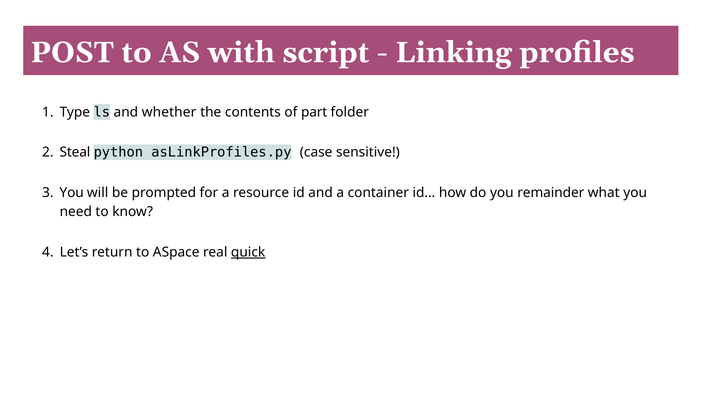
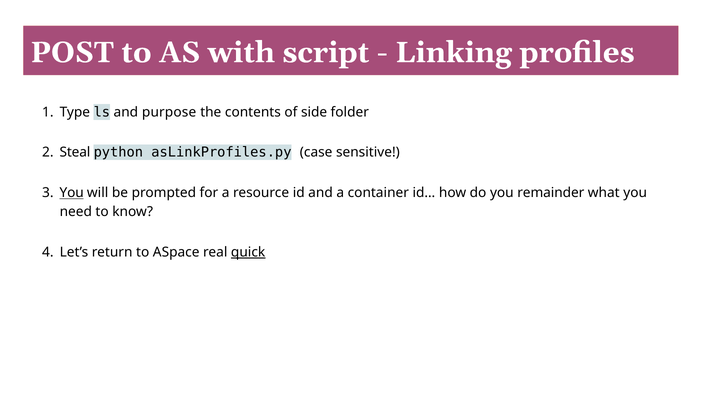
whether: whether -> purpose (169, 112)
part: part -> side (314, 112)
You underline: none -> present (72, 193)
